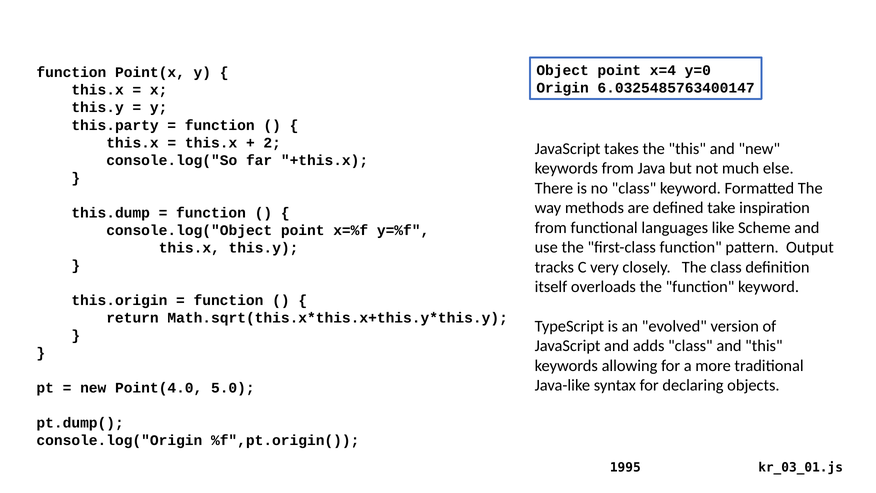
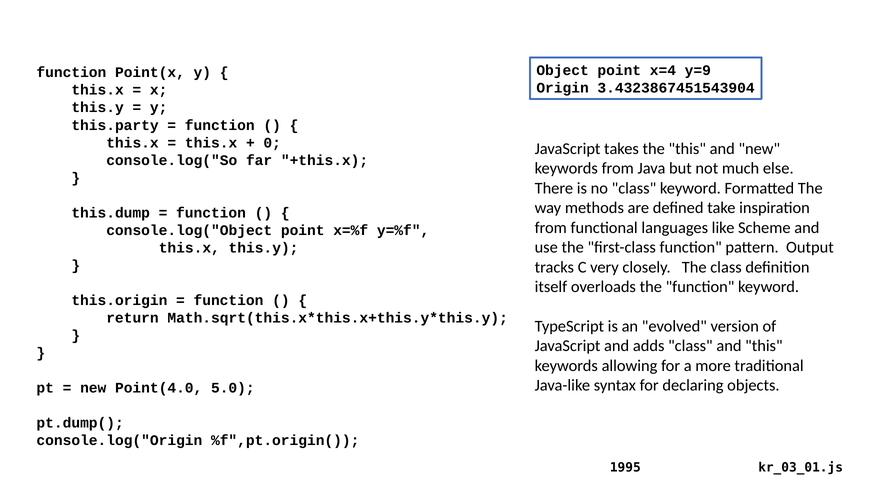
y=0: y=0 -> y=9 (698, 70)
6.0325485763400147: 6.0325485763400147 -> 3.4323867451543904 (676, 88)
2: 2 -> 0 (272, 143)
